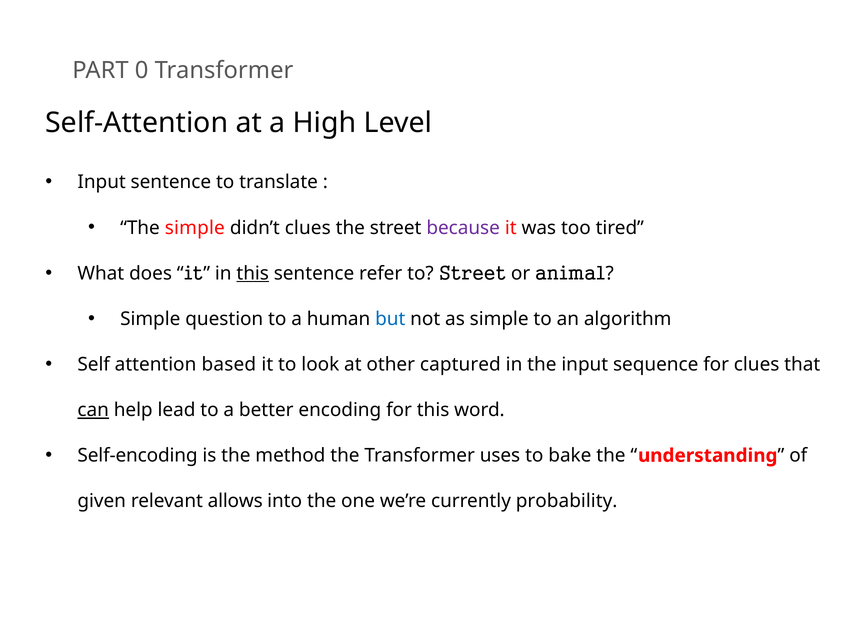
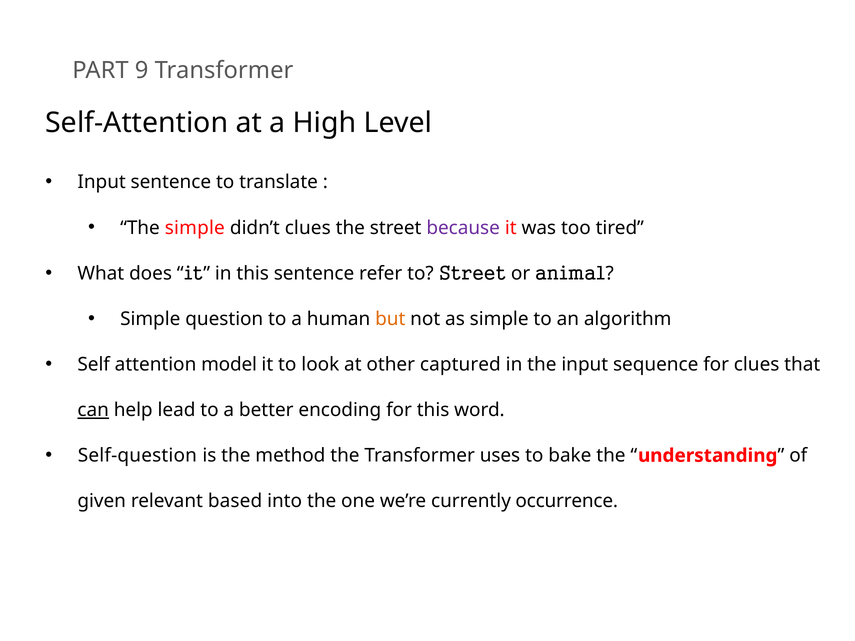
0: 0 -> 9 (142, 71)
this underline: present -> none (253, 273)
but colour: blue -> orange (390, 319)
based: based -> model (229, 365)
Self-encoding: Self-encoding -> Self-question (137, 456)
allows: allows -> based (235, 501)
probability: probability -> occurrence (567, 501)
